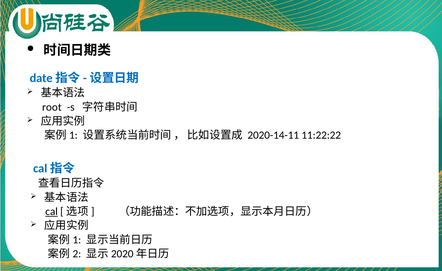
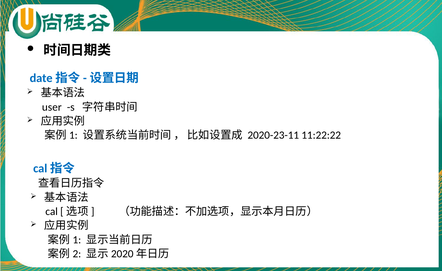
root: root -> user (52, 107)
2020-14-11: 2020-14-11 -> 2020-23-11 (273, 136)
cal underline: present -> none (52, 212)
